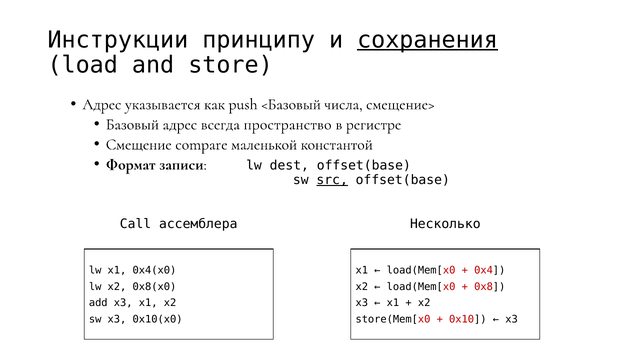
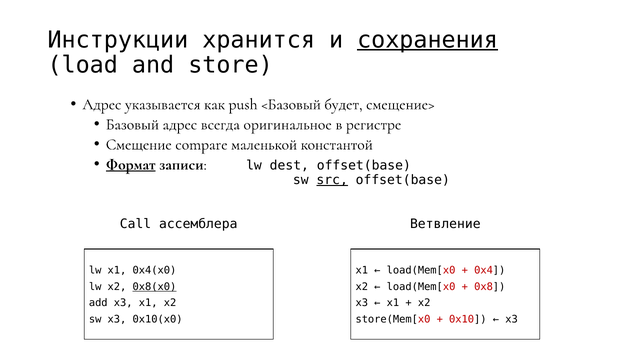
принципу: принципу -> хранится (259, 40)
числа: числа -> будет (343, 104)
пространство: пространство -> оригинальное (288, 124)
Формат underline: none -> present (131, 164)
Несколько: Несколько -> Ветвление (445, 224)
0x8(x0 underline: none -> present (154, 287)
